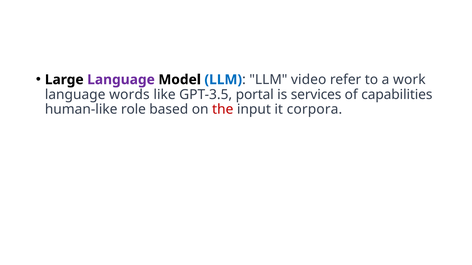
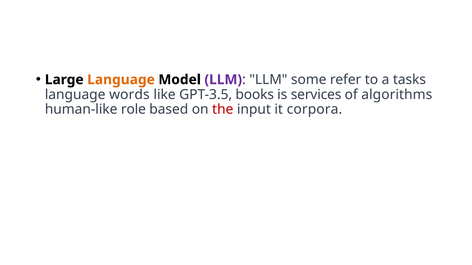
Language colour: purple -> orange (121, 80)
LLM colour: blue -> purple (223, 80)
video: video -> some (309, 80)
work: work -> tasks (409, 80)
portal: portal -> books (255, 95)
capabilities: capabilities -> algorithms (397, 95)
